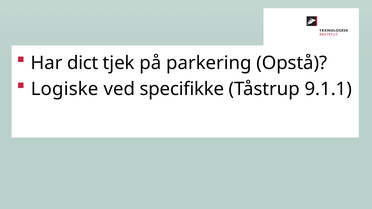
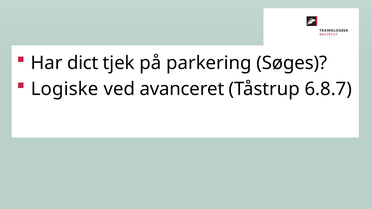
Opstå: Opstå -> Søges (292, 63)
specifikke: specifikke -> avanceret (182, 89)
9.1.1: 9.1.1 -> 6.8.7 (328, 89)
